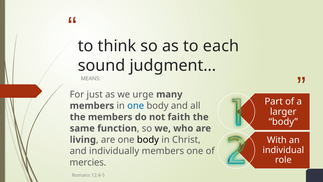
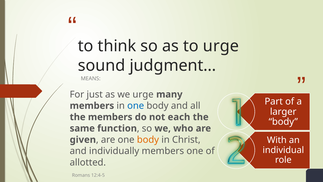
to each: each -> urge (221, 46)
faith: faith -> each (179, 117)
living: living -> given (83, 139)
body colour: black -> orange (148, 139)
mercies: mercies -> allotted (88, 162)
